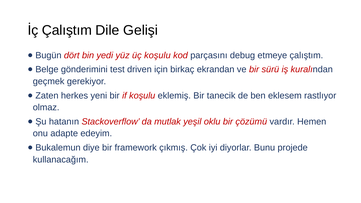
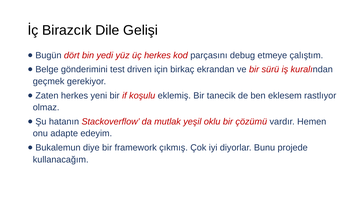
İç Çalıştım: Çalıştım -> Birazcık (67, 30)
üç koşulu: koşulu -> herkes (157, 55)
